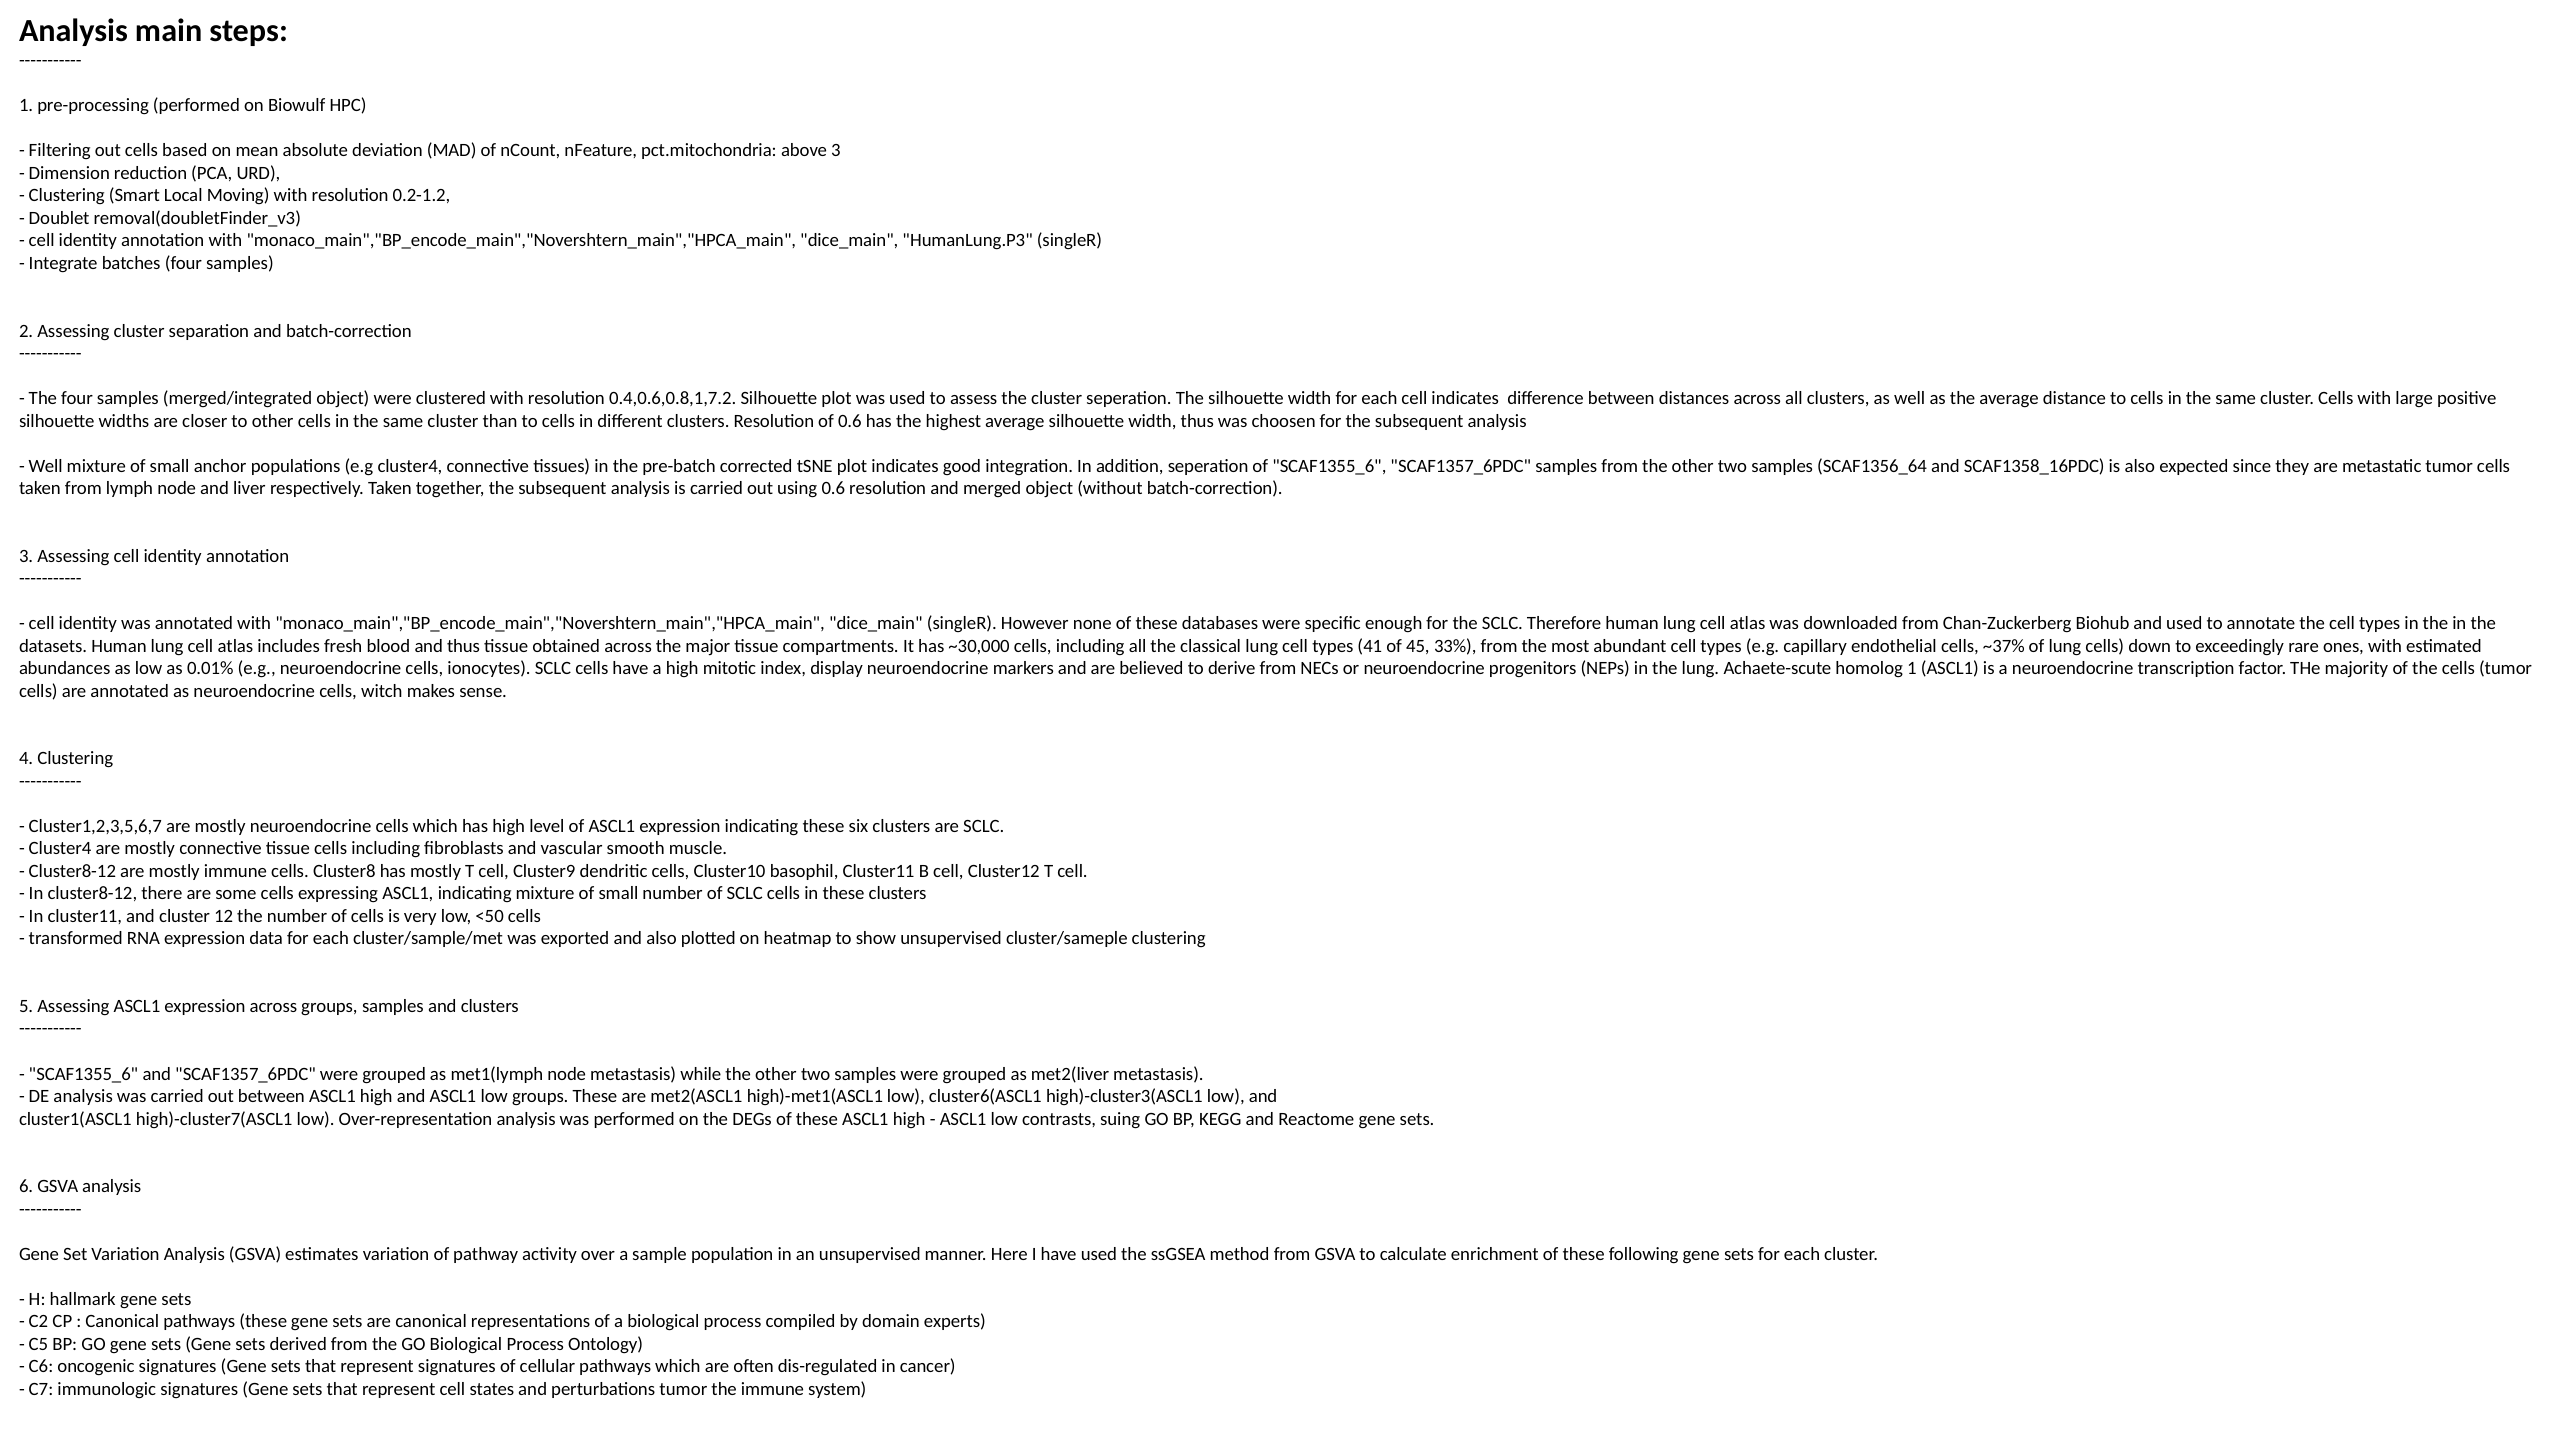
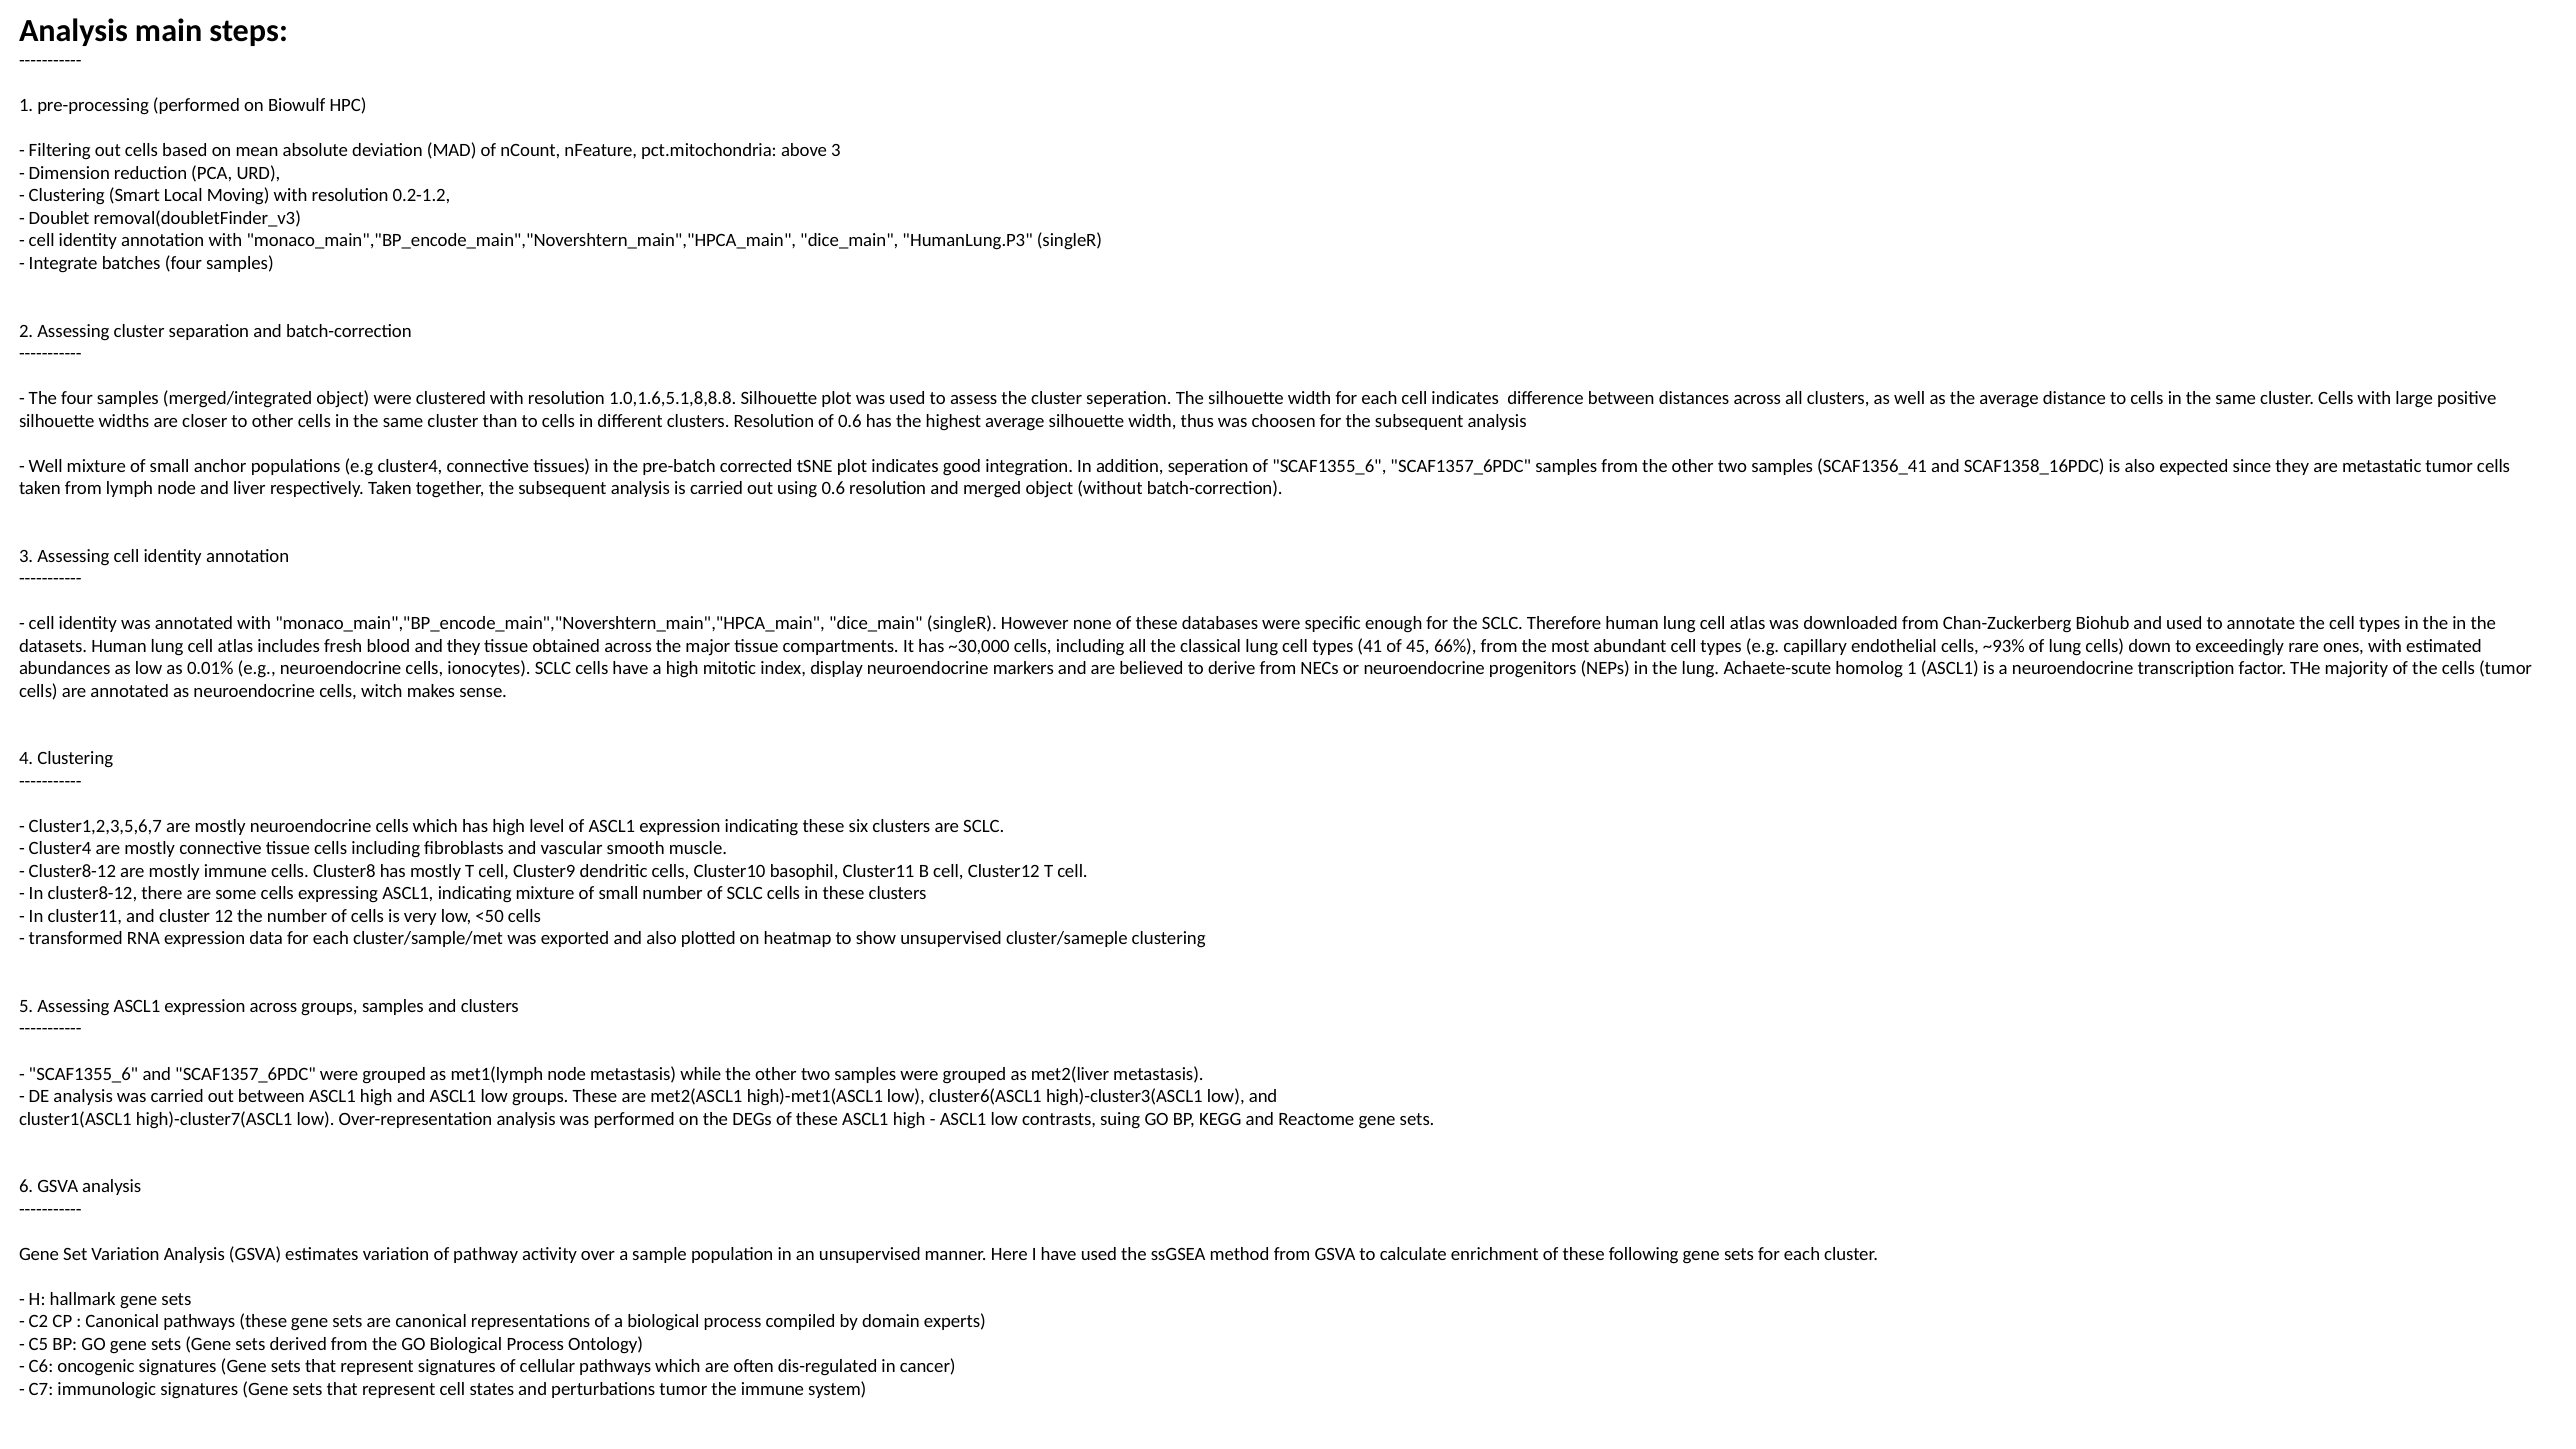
0.4,0.6,0.8,1,7.2: 0.4,0.6,0.8,1,7.2 -> 1.0,1.6,5.1,8,8.8 (673, 398)
SCAF1356_64: SCAF1356_64 -> SCAF1356_41 (1872, 466)
and thus: thus -> they (464, 646)
33%: 33% -> 66% (1455, 646)
~37%: ~37% -> ~93% (2004, 646)
